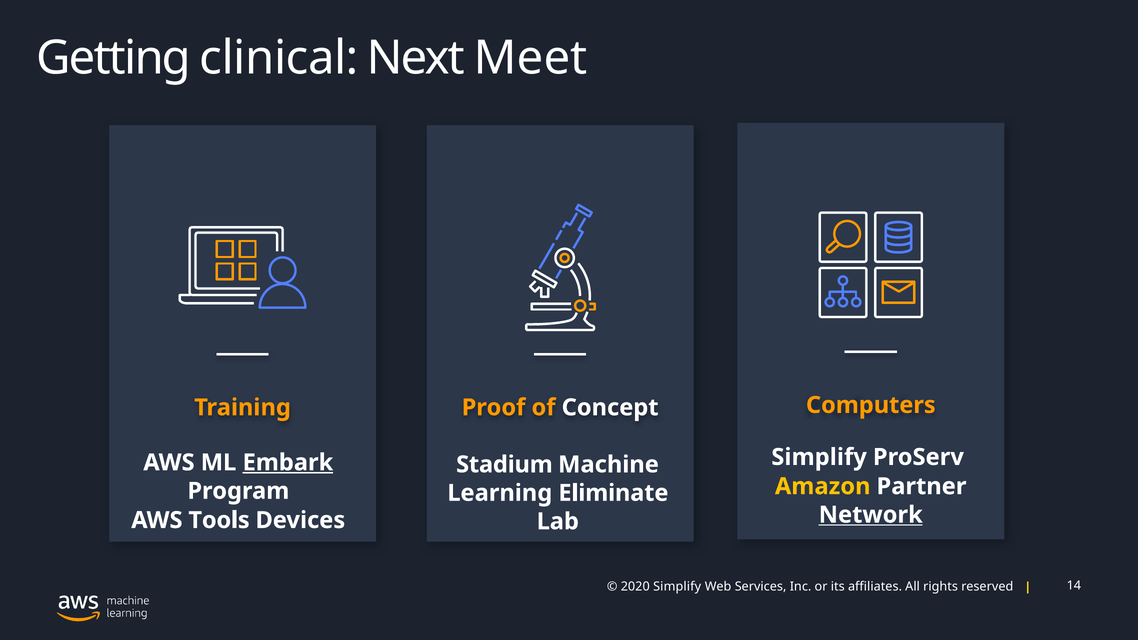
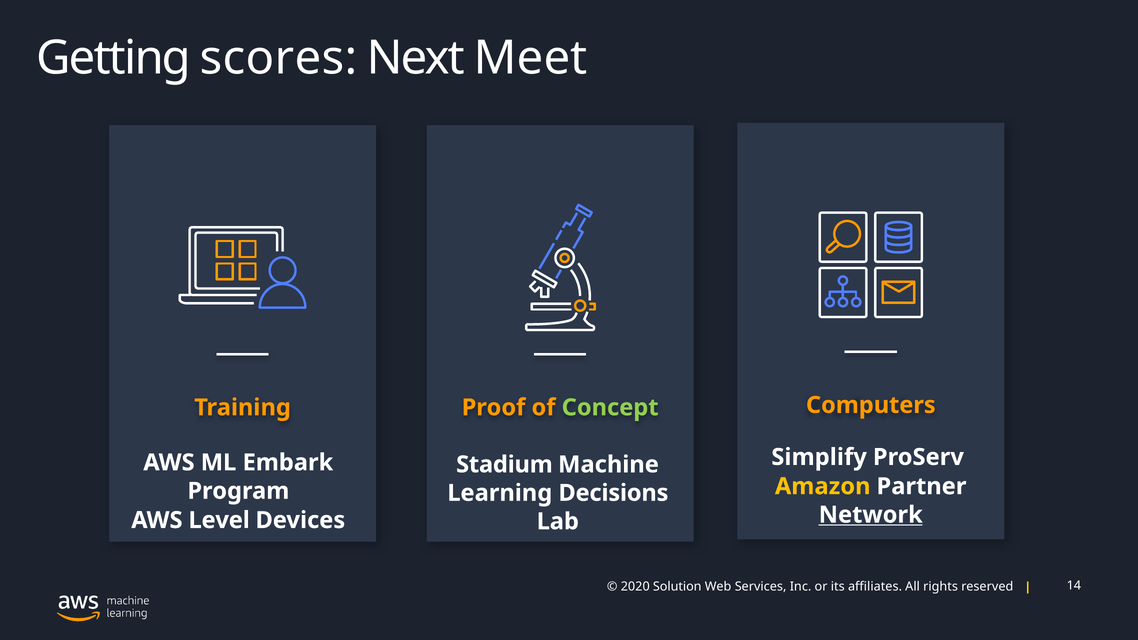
clinical: clinical -> scores (279, 58)
Concept colour: white -> light green (610, 408)
Embark underline: present -> none (288, 463)
Eliminate: Eliminate -> Decisions (613, 493)
Tools: Tools -> Level (219, 520)
Simplify: Simplify -> Solution (677, 587)
